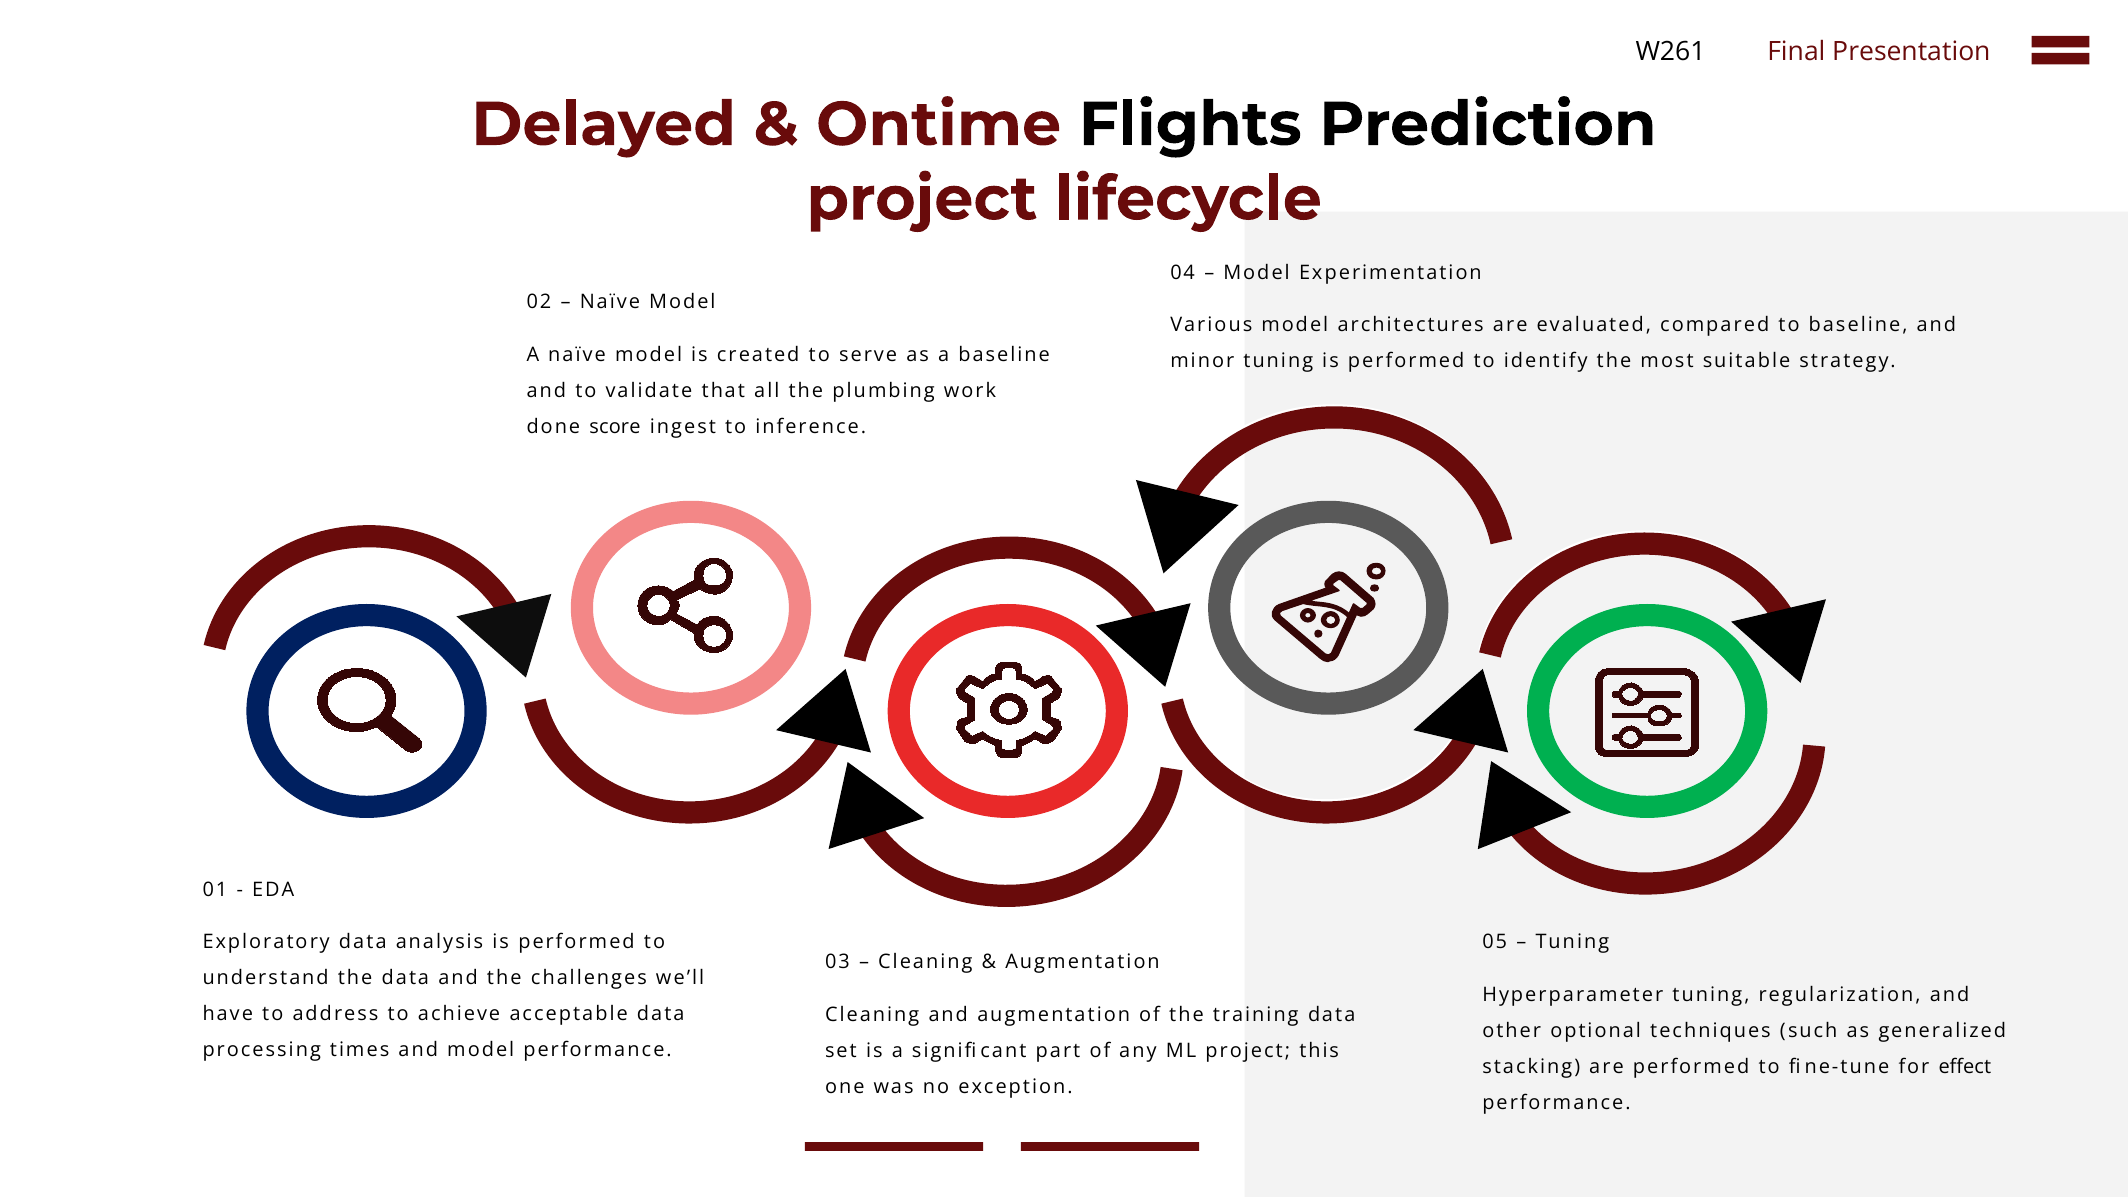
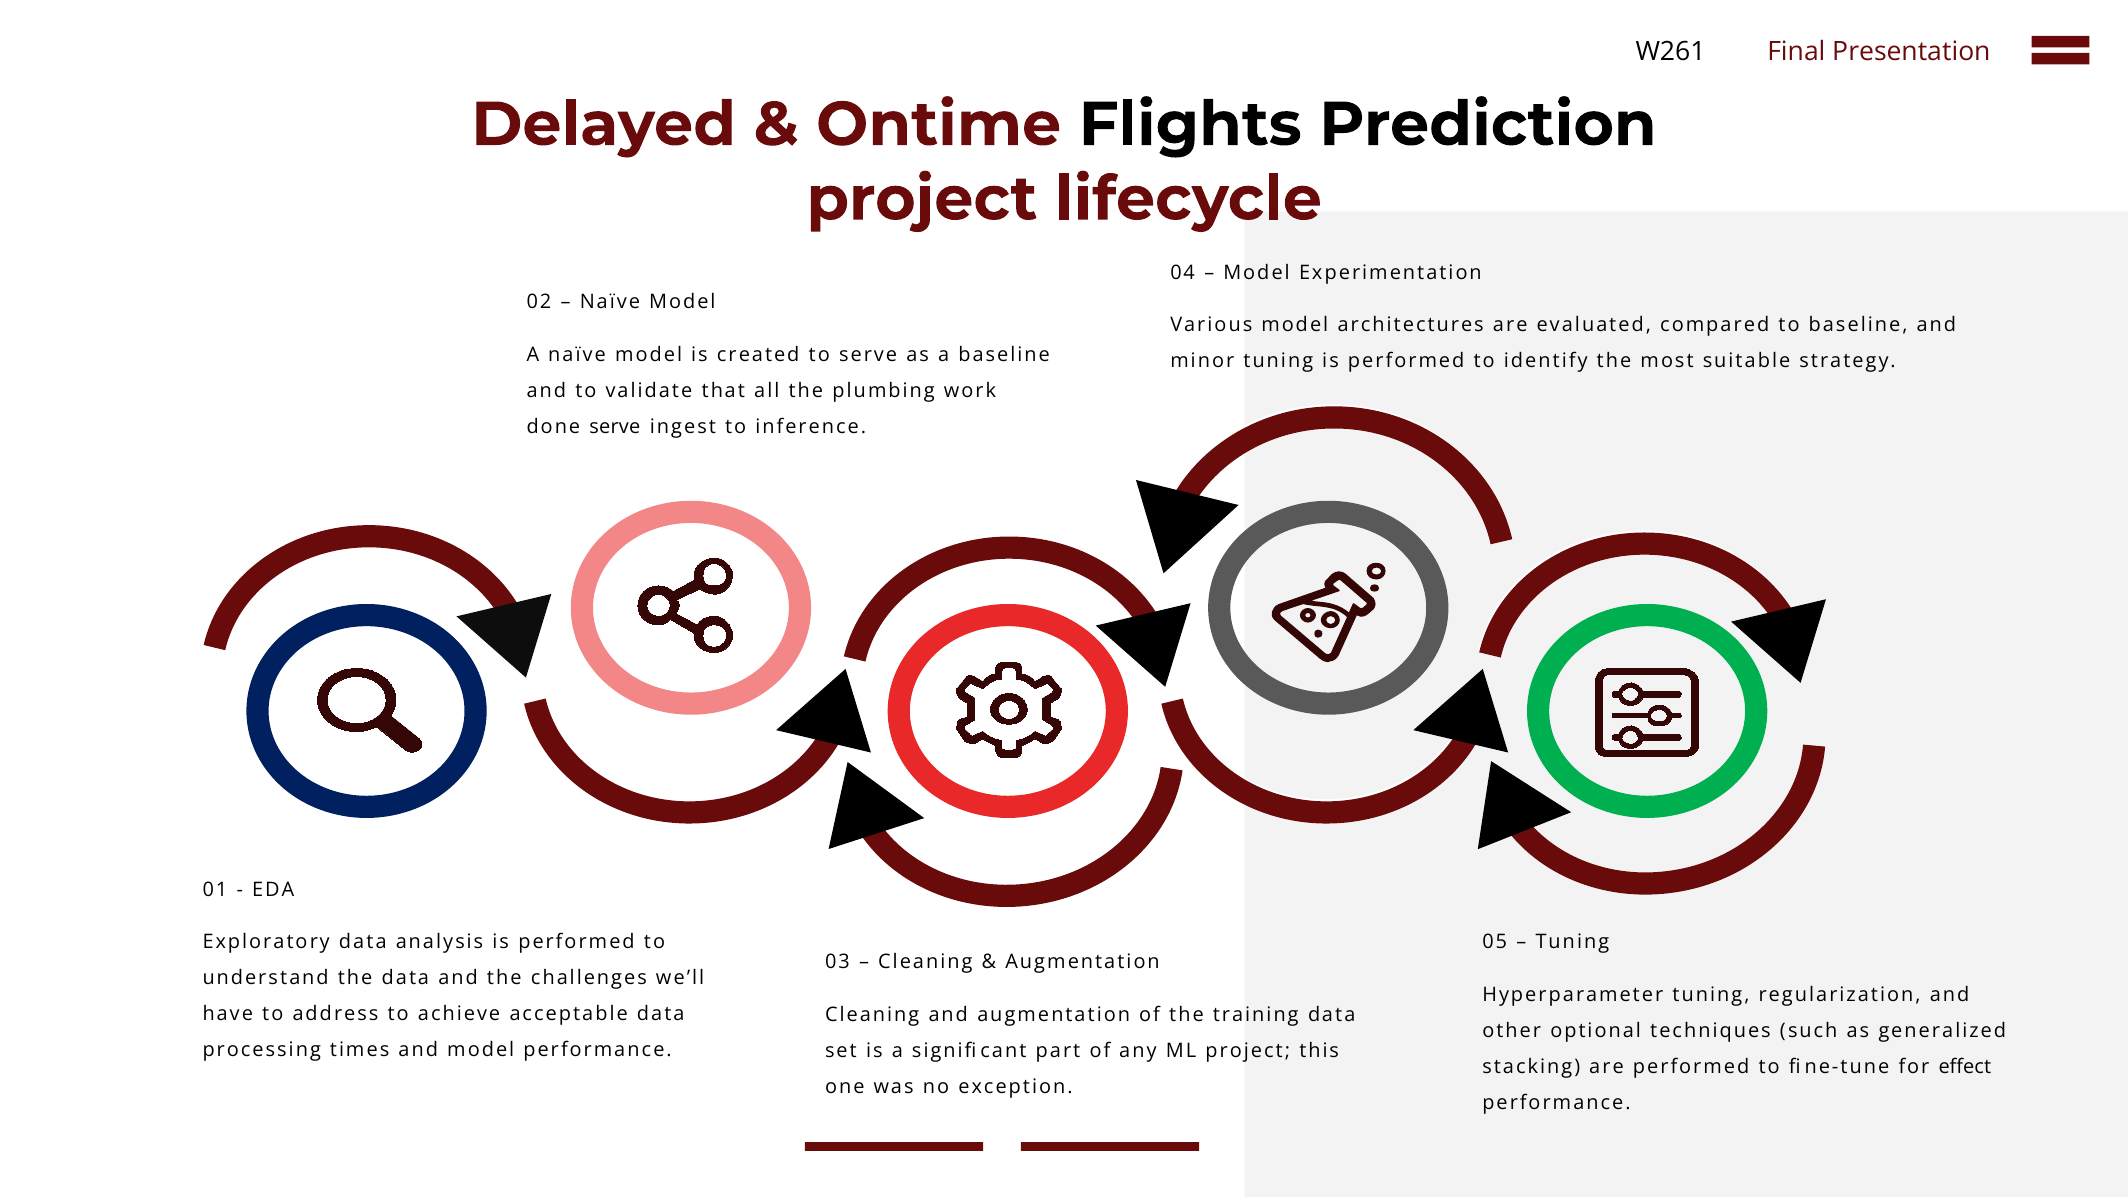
done score: score -> serve (615, 427)
